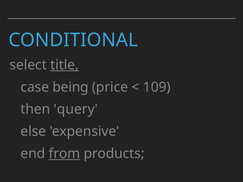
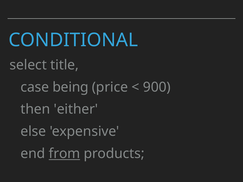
title underline: present -> none (65, 65)
109: 109 -> 900 (157, 87)
query: query -> either (76, 109)
